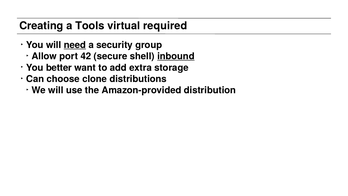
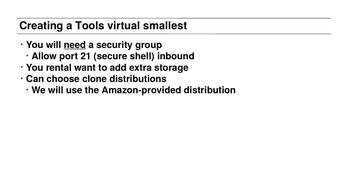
required: required -> smallest (165, 26)
42: 42 -> 21 (86, 56)
inbound underline: present -> none (176, 56)
better: better -> rental (59, 67)
